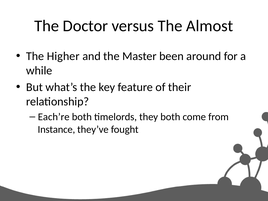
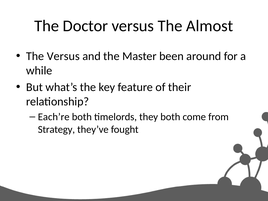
The Higher: Higher -> Versus (63, 56)
Instance: Instance -> Strategy (56, 129)
